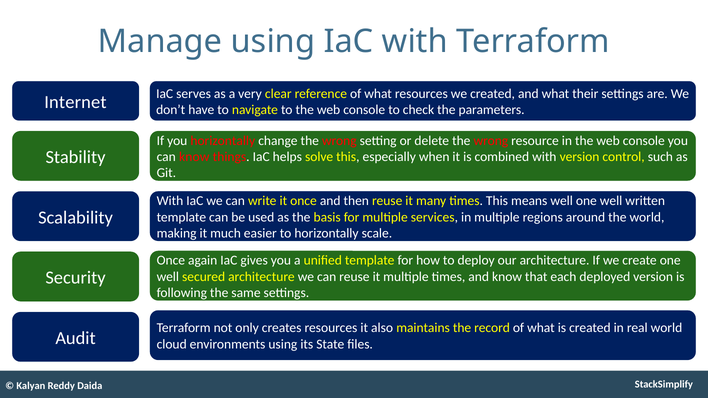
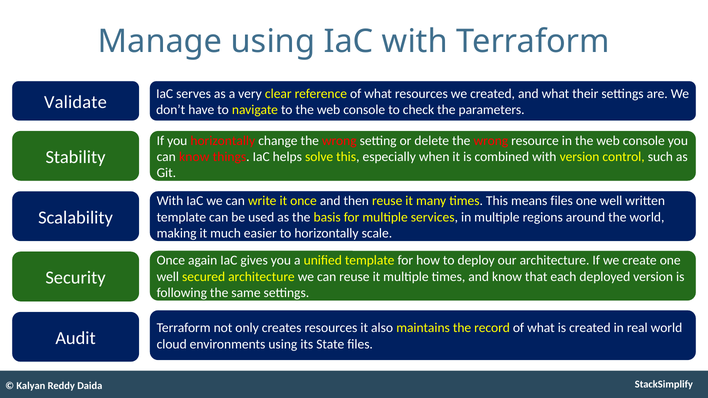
Internet: Internet -> Validate (75, 102)
means well: well -> files (562, 201)
